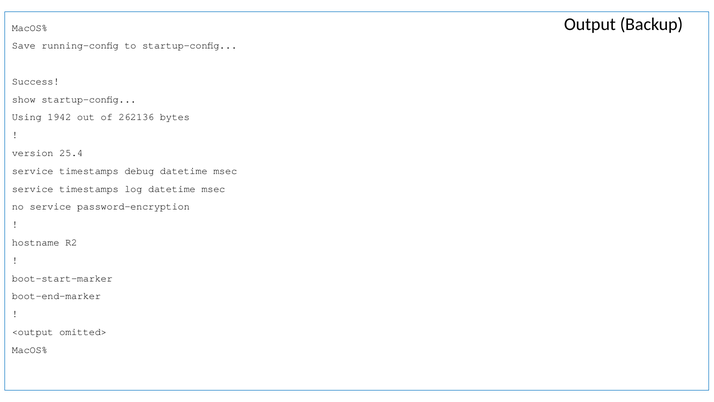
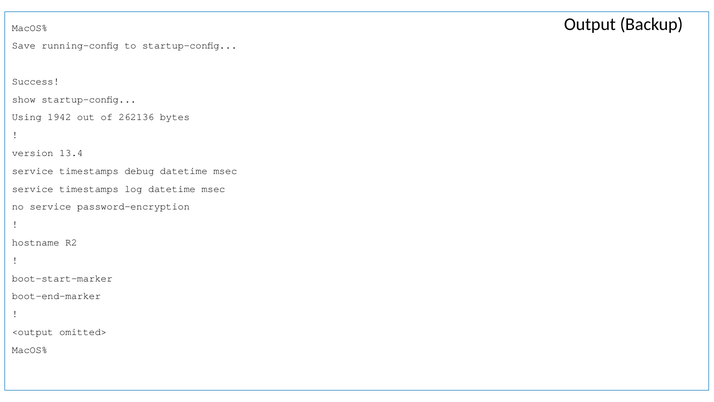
25.4: 25.4 -> 13.4 (71, 153)
